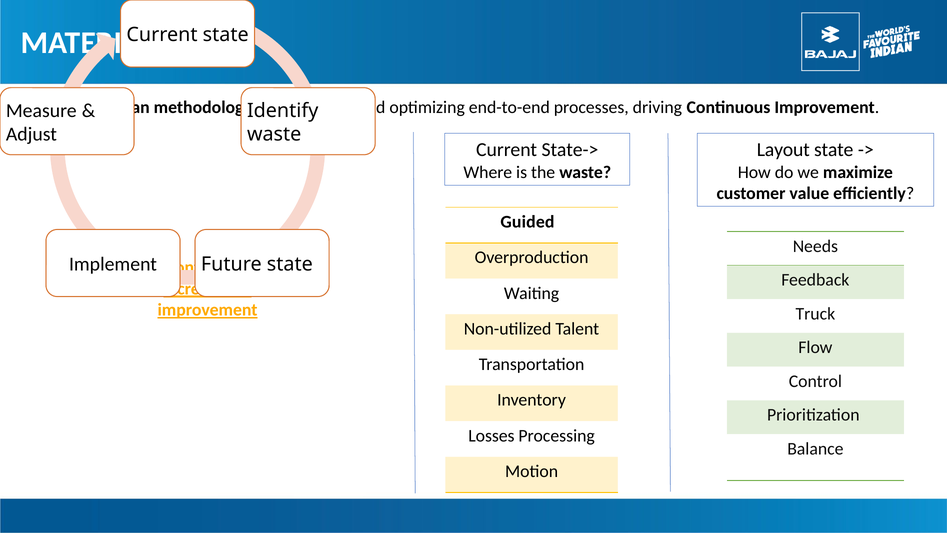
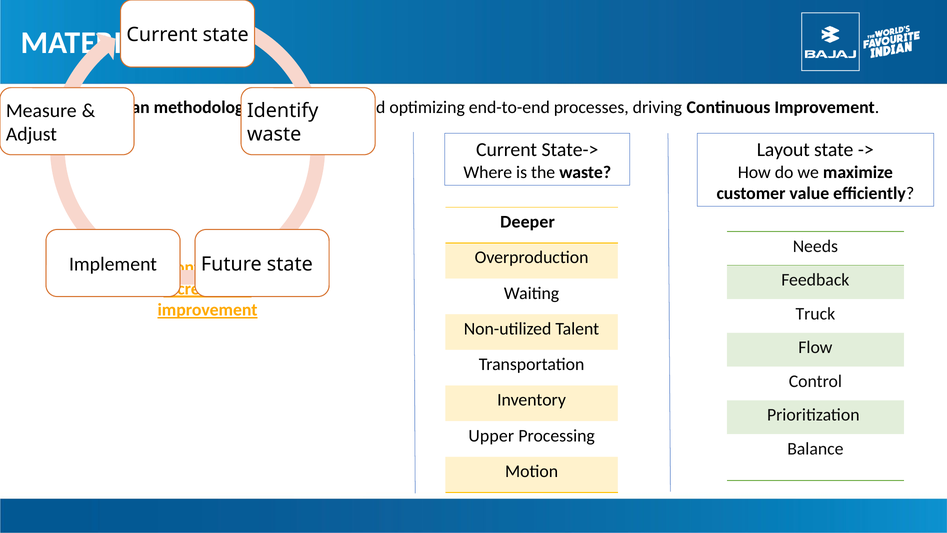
Guided: Guided -> Deeper (527, 222)
Losses: Losses -> Upper (491, 435)
